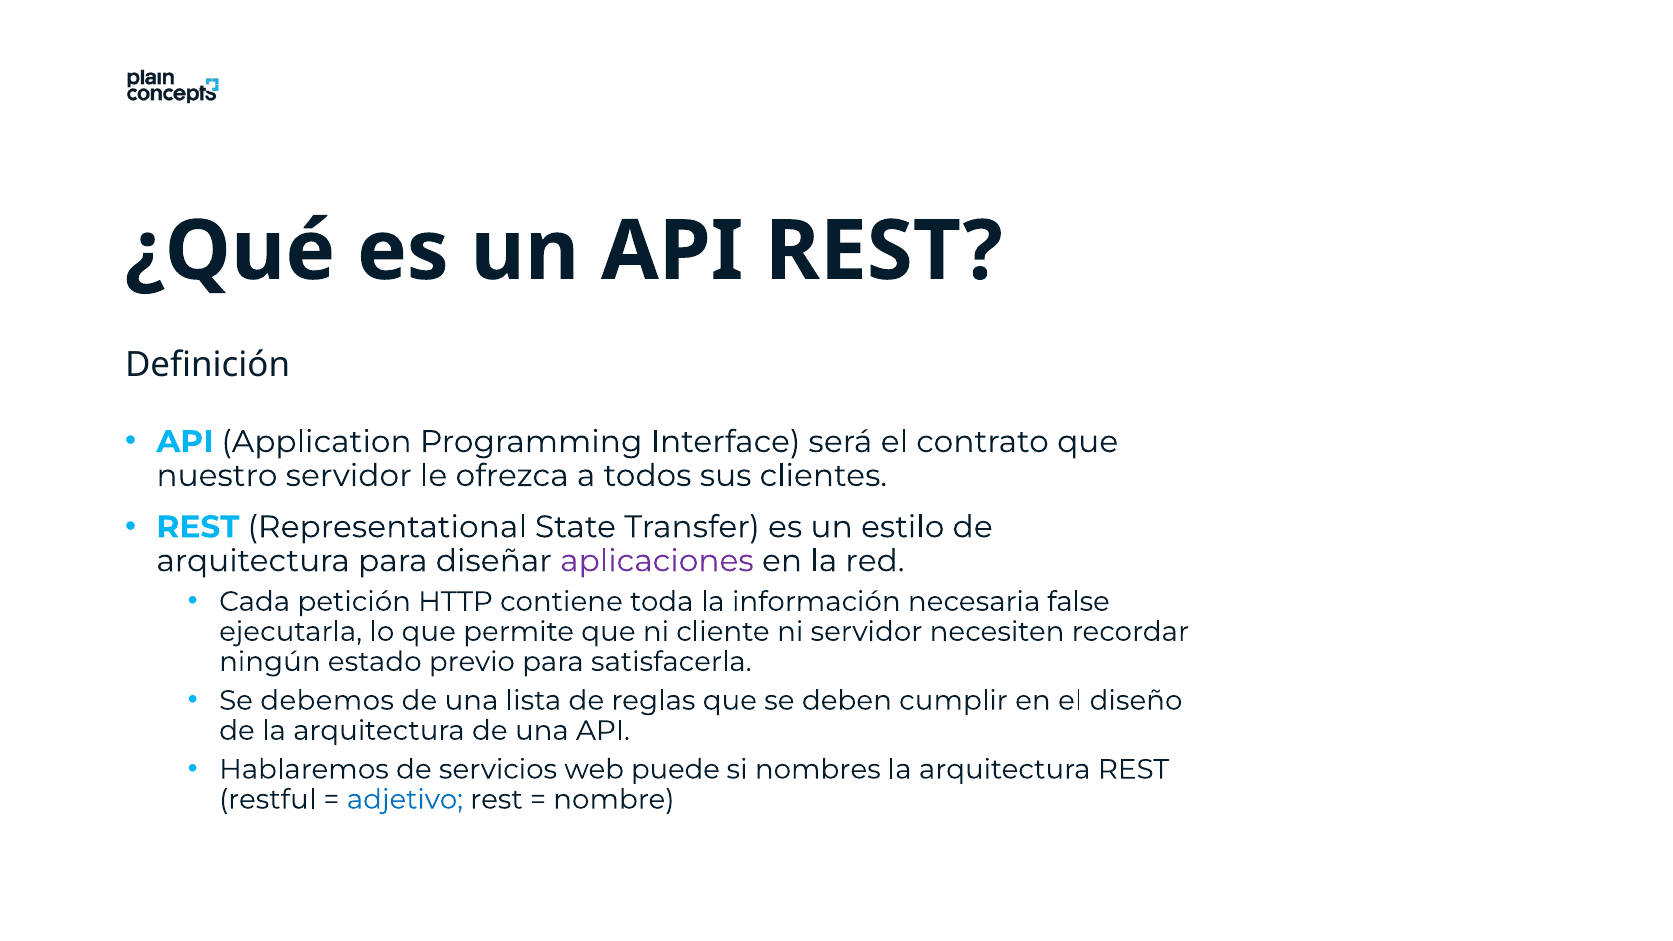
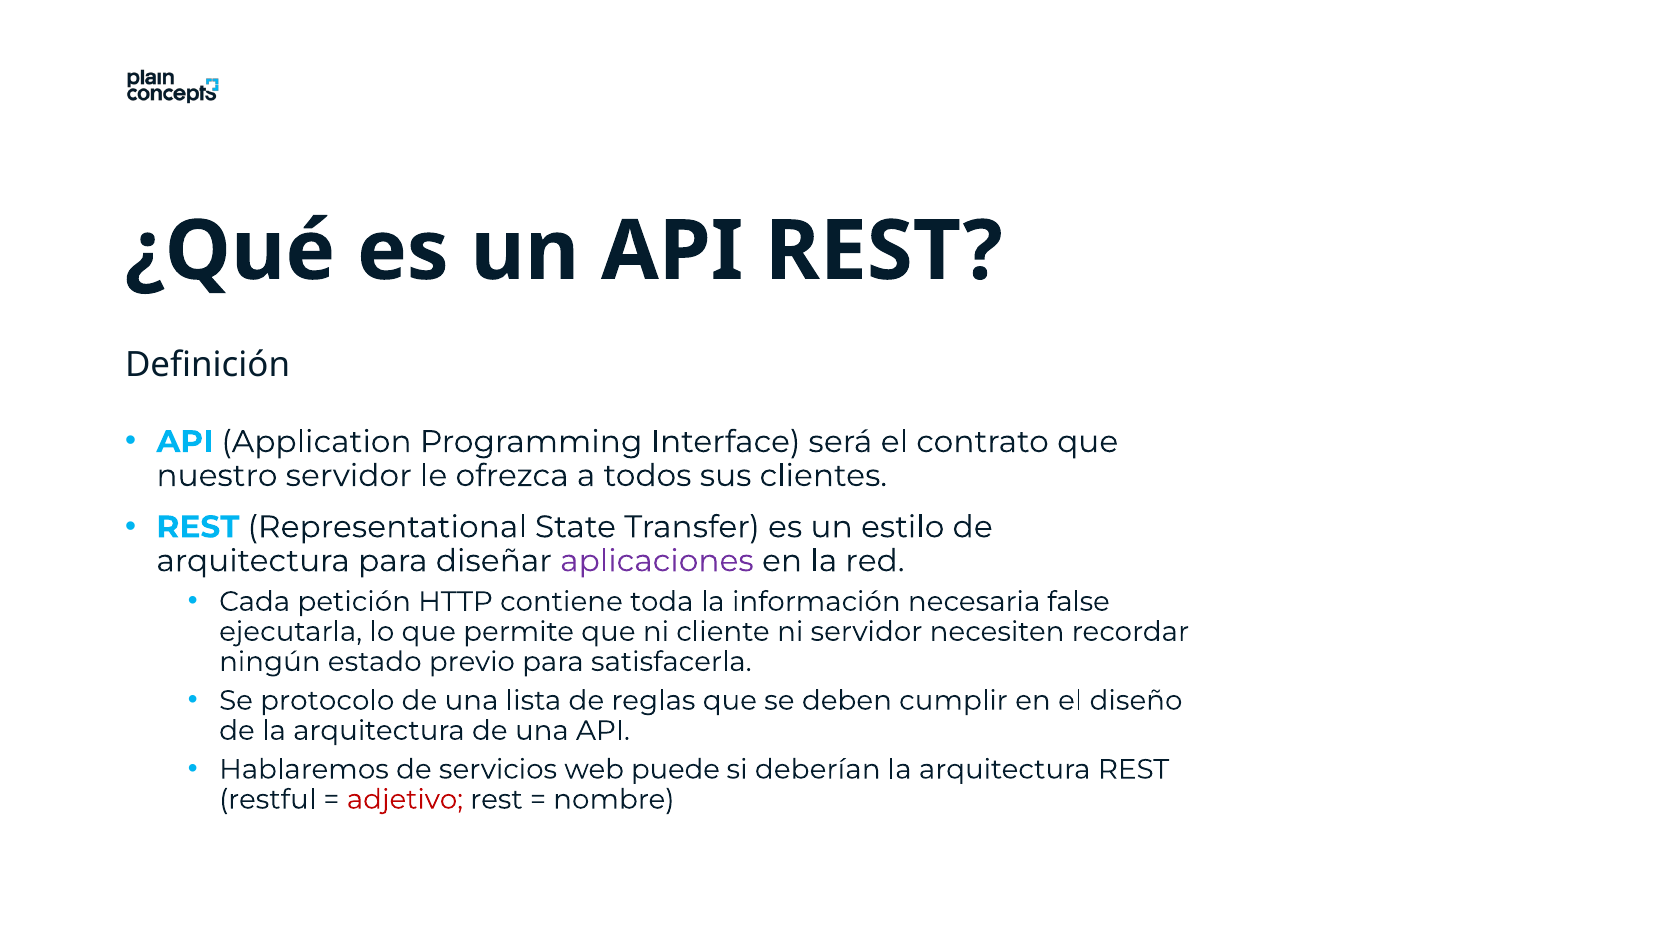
debemos: debemos -> protocolo (327, 701)
nombres: nombres -> deberían (818, 769)
adjetivo colour: blue -> red (405, 800)
